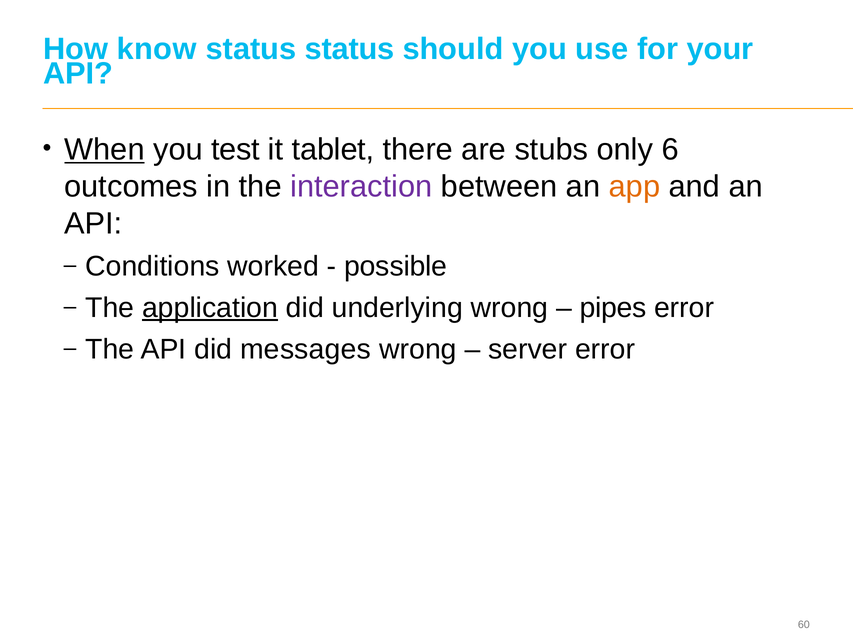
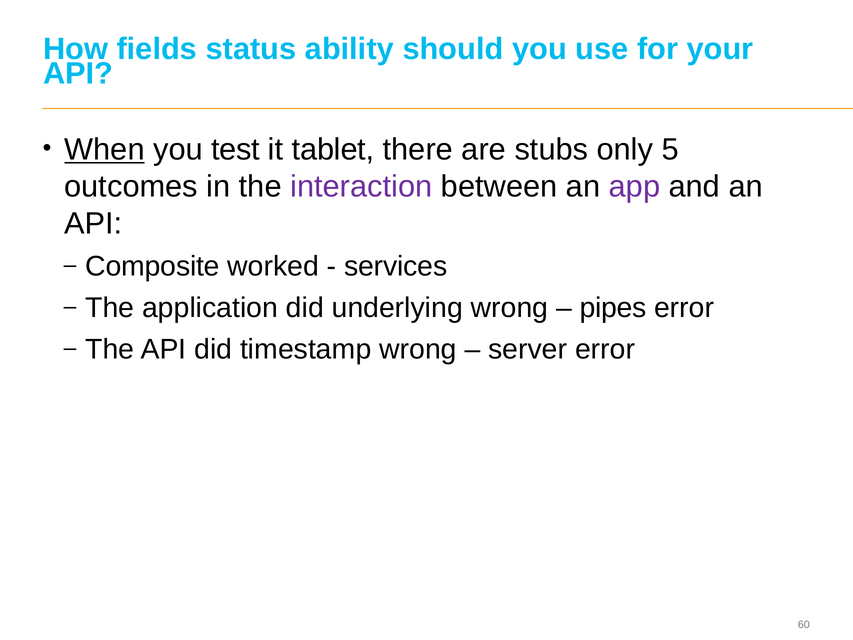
know: know -> fields (157, 49)
status status: status -> ability (349, 49)
6: 6 -> 5 (670, 149)
app colour: orange -> purple (634, 186)
Conditions: Conditions -> Composite (153, 266)
possible: possible -> services (396, 266)
application underline: present -> none (210, 308)
messages: messages -> timestamp (306, 349)
